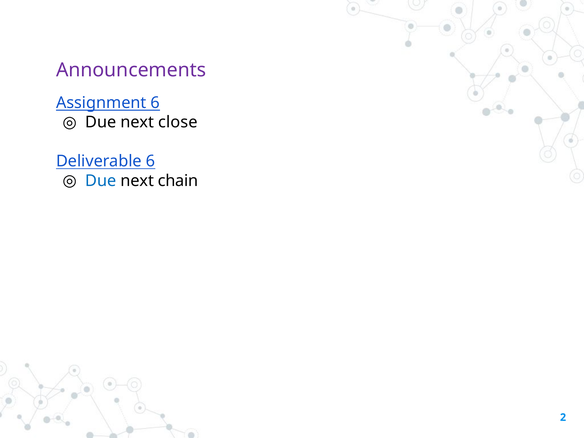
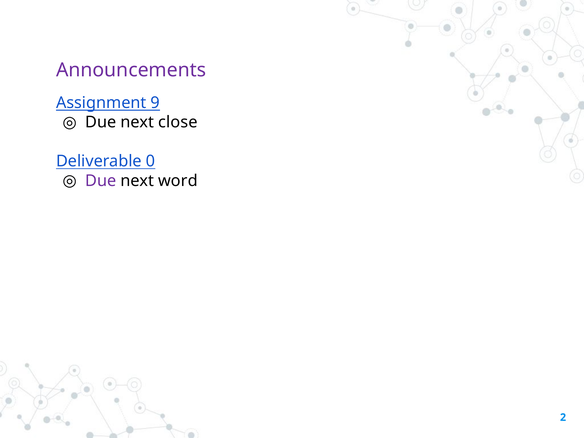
Assignment 6: 6 -> 9 (155, 103)
Deliverable 6: 6 -> 0 (151, 161)
Due colour: blue -> purple (101, 181)
chain: chain -> word (178, 181)
